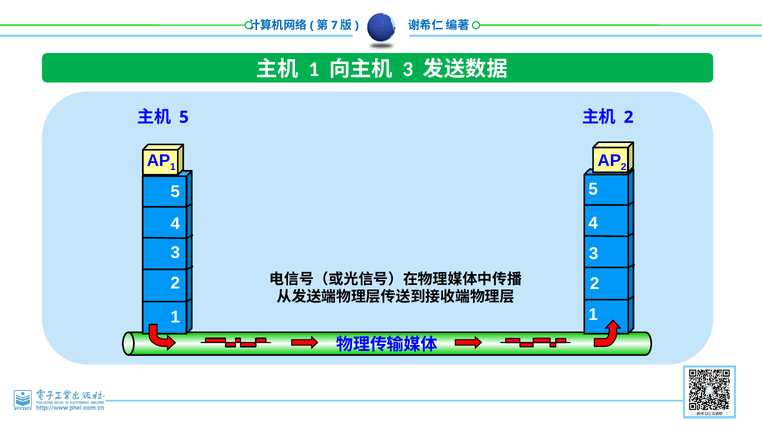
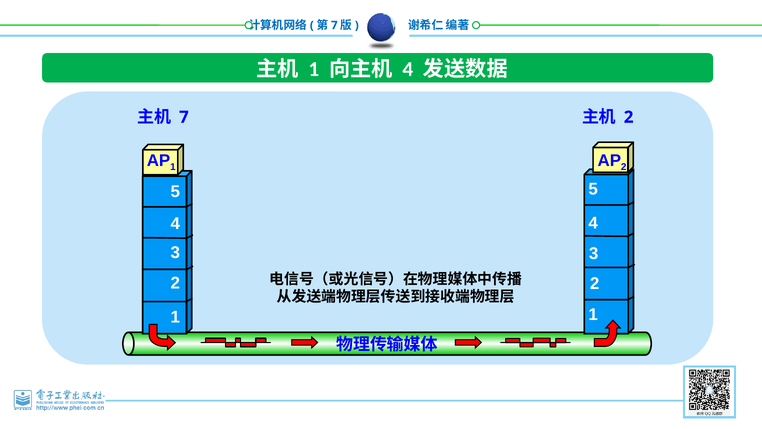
3: 3 -> 4 (408, 69)
5: 5 -> 7 (184, 117)
